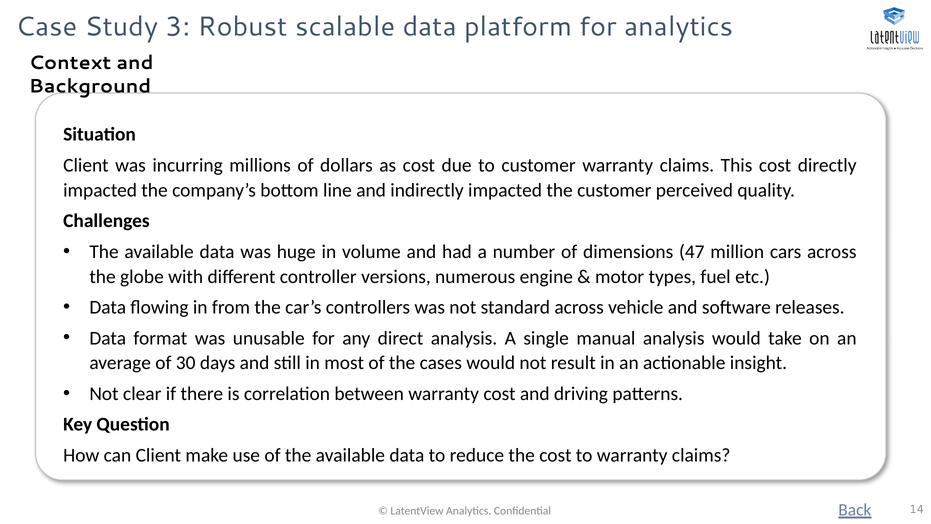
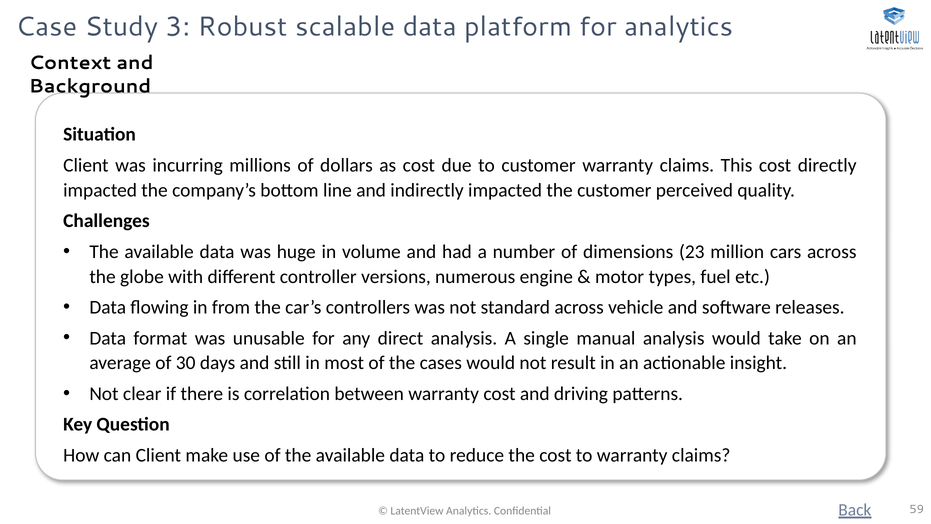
47: 47 -> 23 (692, 252)
14: 14 -> 59 (917, 509)
